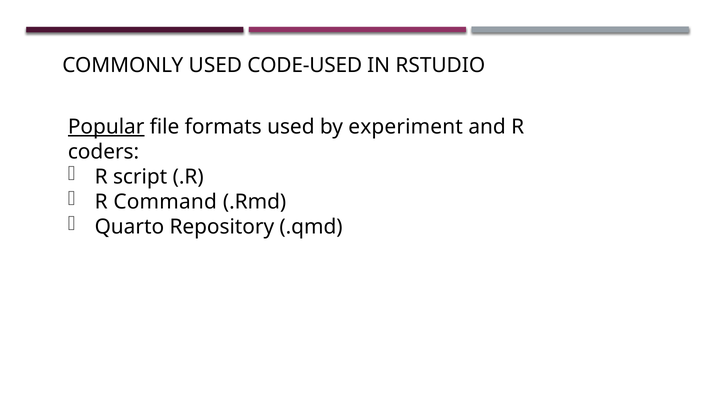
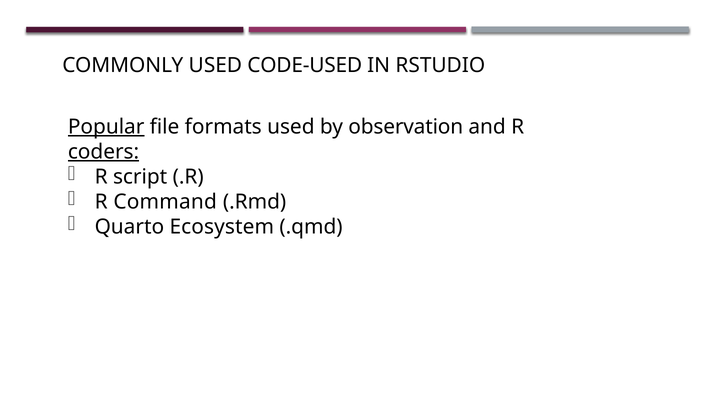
experiment: experiment -> observation (406, 127)
coders underline: none -> present (104, 152)
Repository: Repository -> Ecosystem (222, 227)
